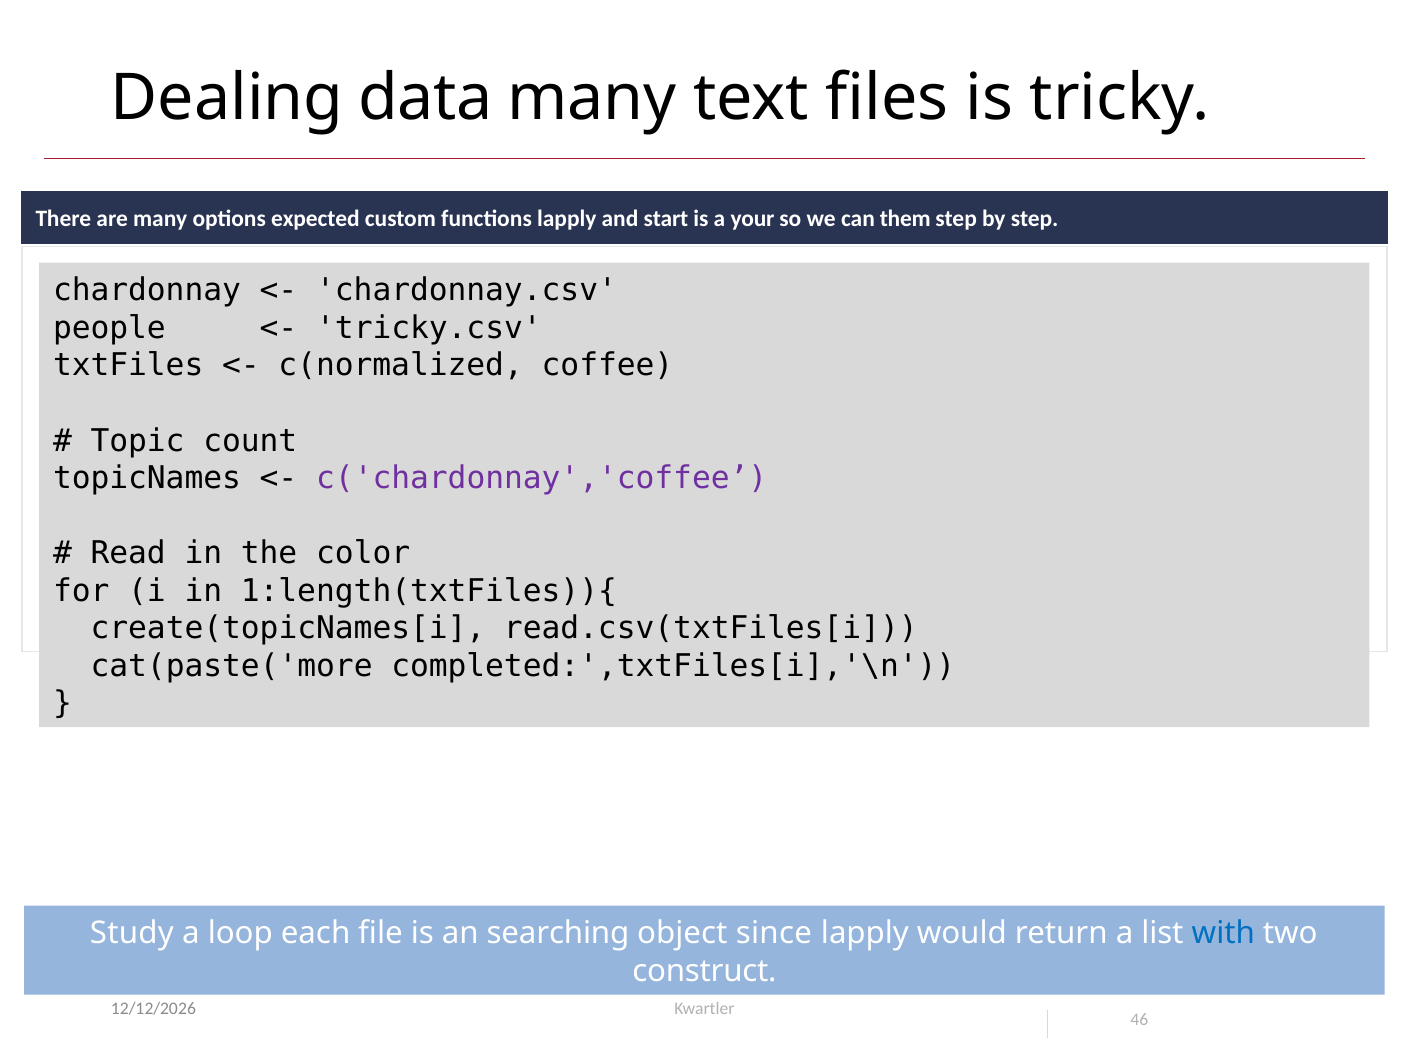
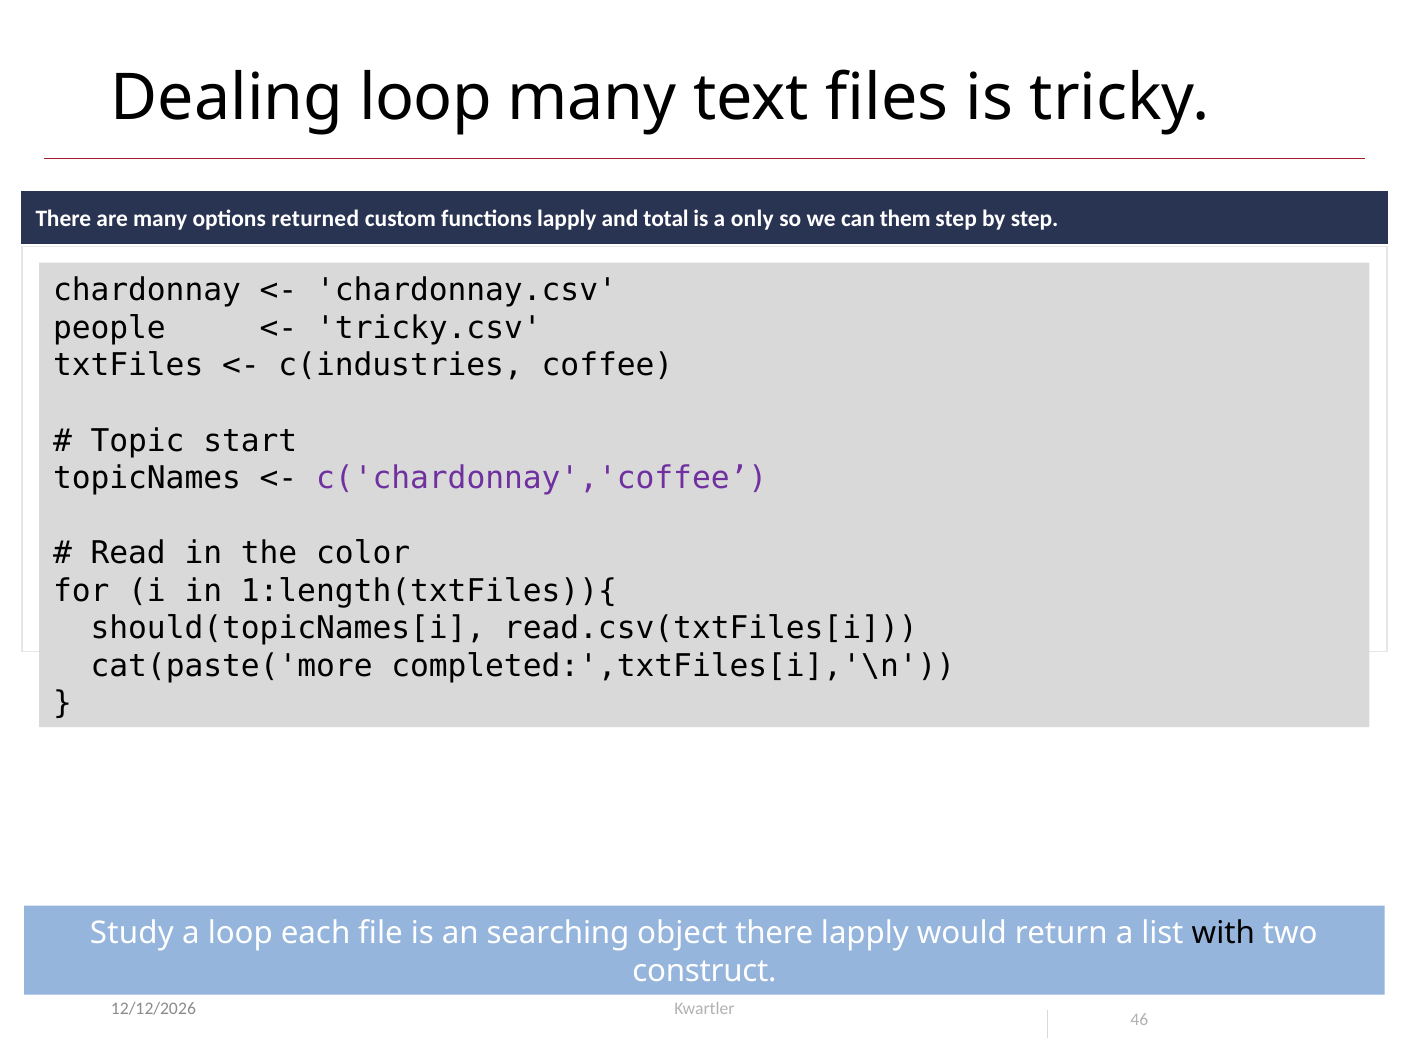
Dealing data: data -> loop (426, 98)
expected: expected -> returned (315, 219)
start: start -> total (666, 219)
your: your -> only (752, 219)
c(normalized: c(normalized -> c(industries (401, 366)
count: count -> start (250, 441)
create(topicNames[i: create(topicNames[i -> should(topicNames[i (288, 628)
object since: since -> there (774, 933)
with colour: blue -> black (1223, 933)
